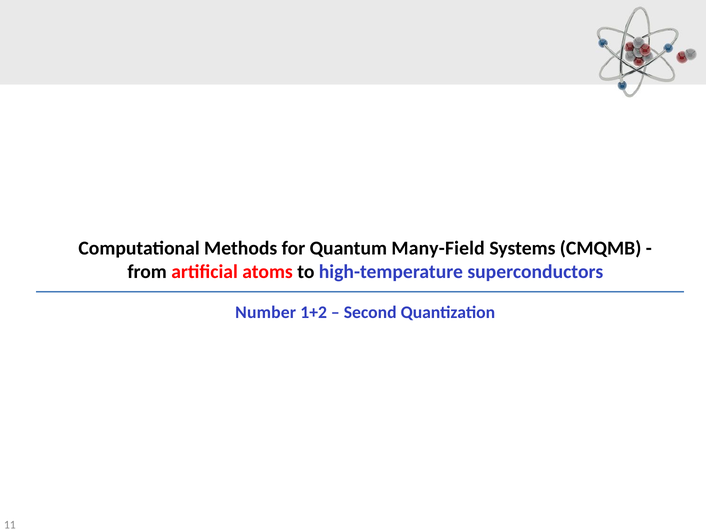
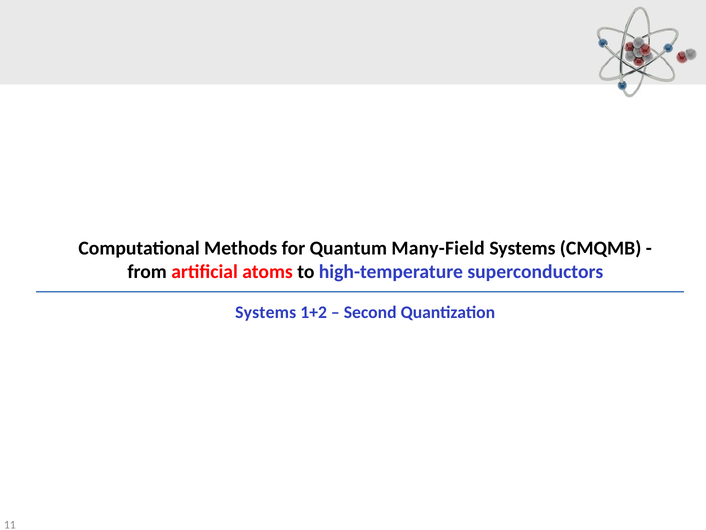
Number: Number -> Systems (266, 312)
